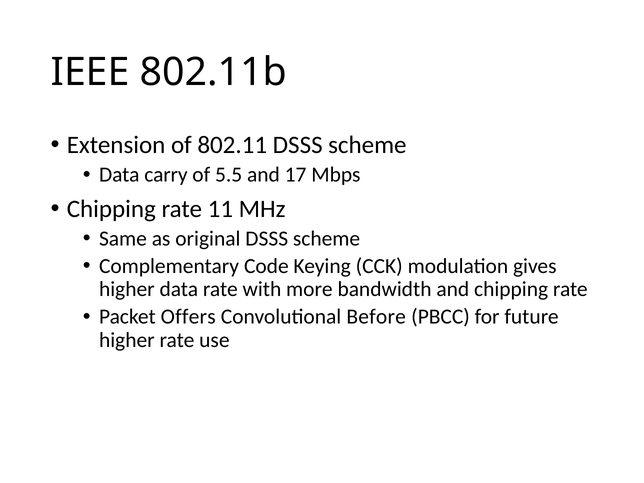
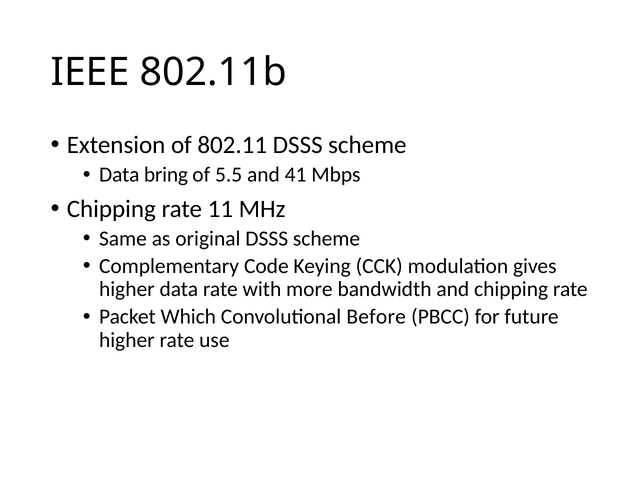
carry: carry -> bring (166, 175)
17: 17 -> 41 (296, 175)
Offers: Offers -> Which (188, 317)
